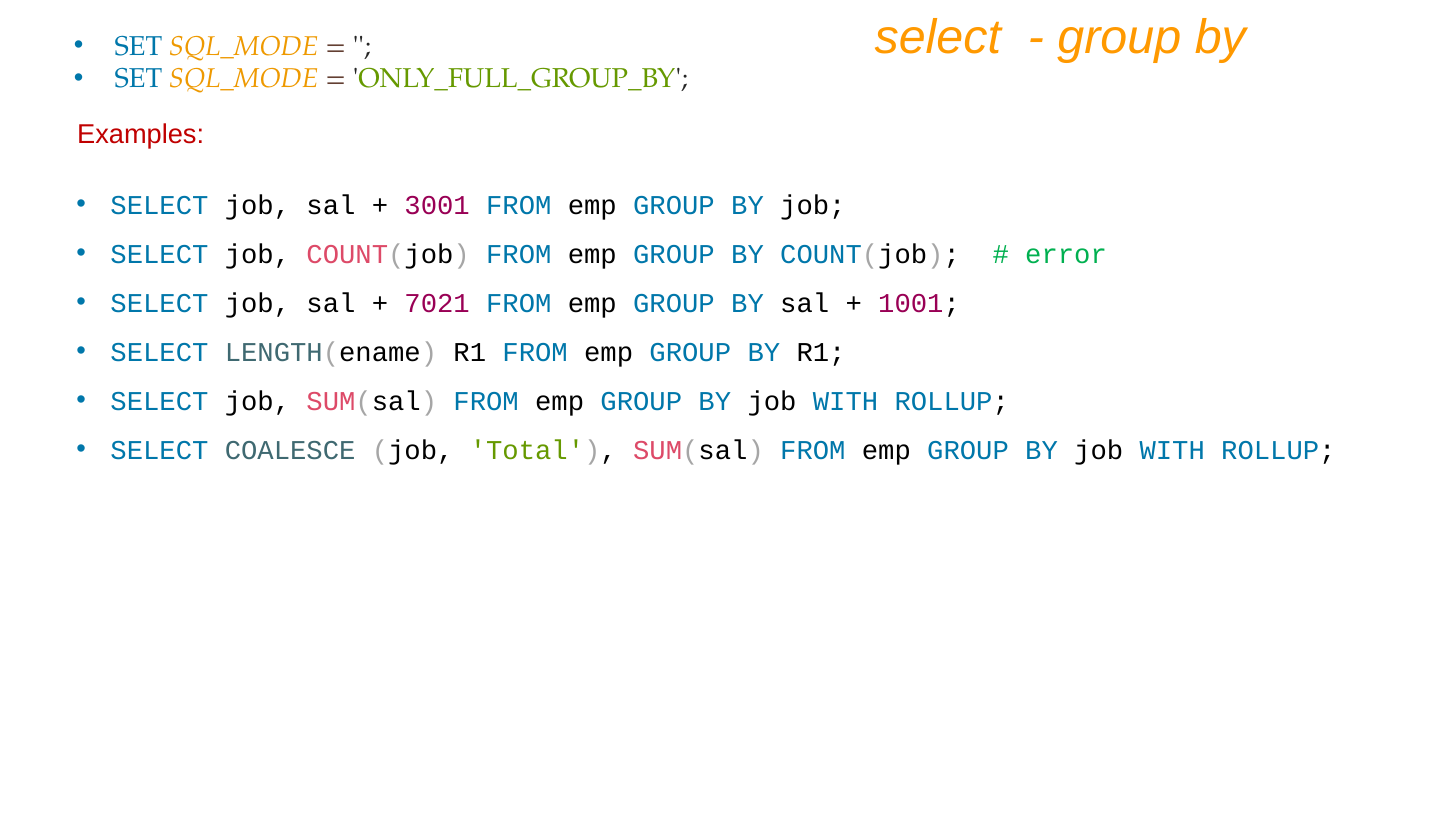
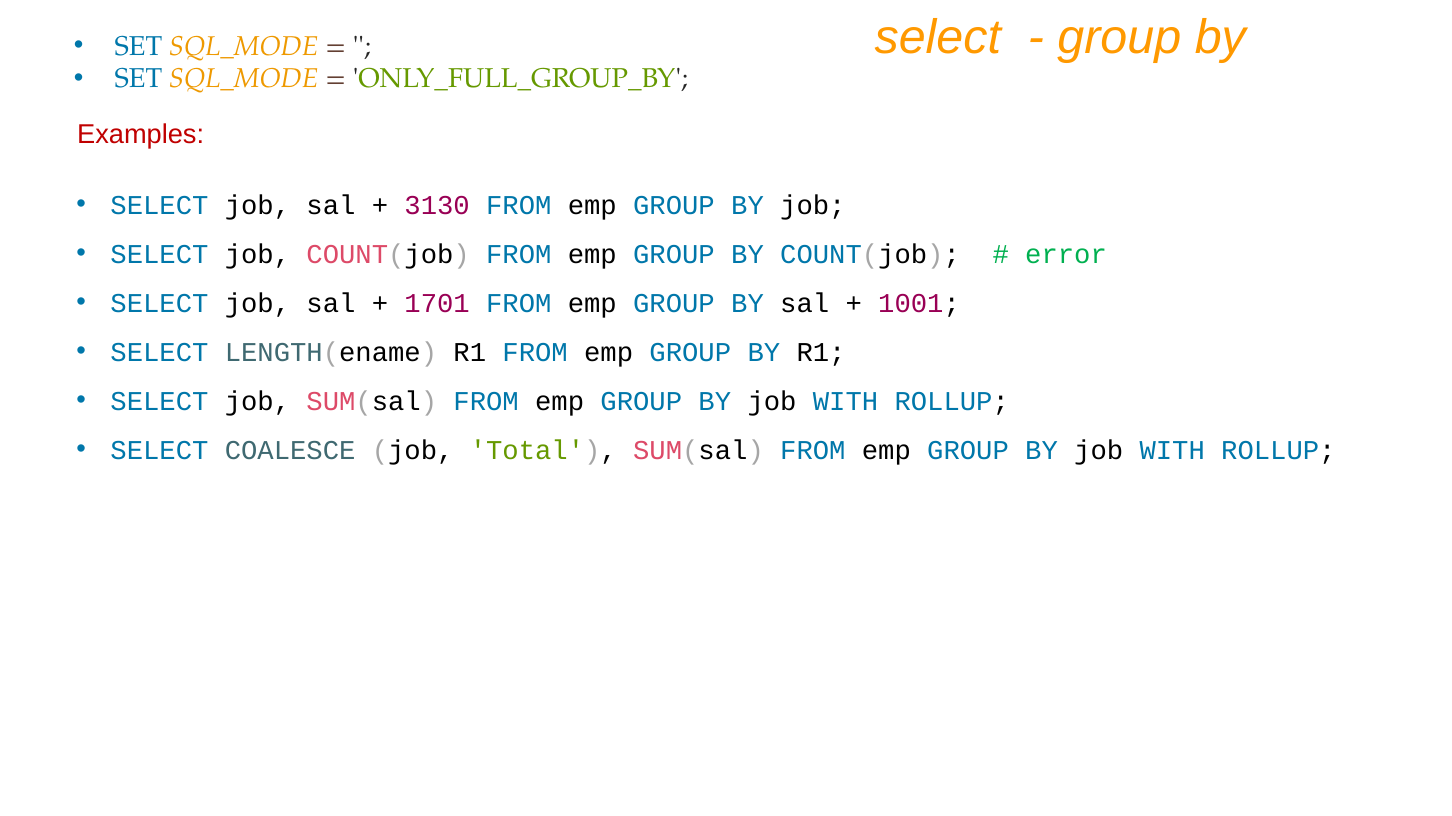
3001: 3001 -> 3130 (437, 206)
7021: 7021 -> 1701 (437, 304)
